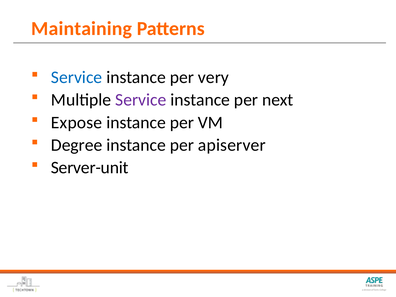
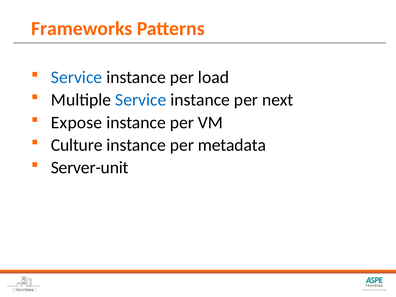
Maintaining: Maintaining -> Frameworks (82, 29)
very: very -> load (213, 77)
Service colour: purple -> blue (141, 100)
Degree: Degree -> Culture (77, 145)
apiserver: apiserver -> metadata (232, 145)
